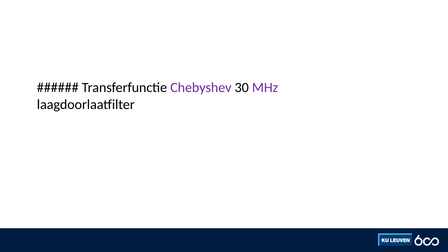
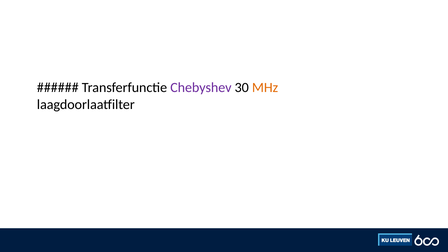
MHz colour: purple -> orange (265, 88)
